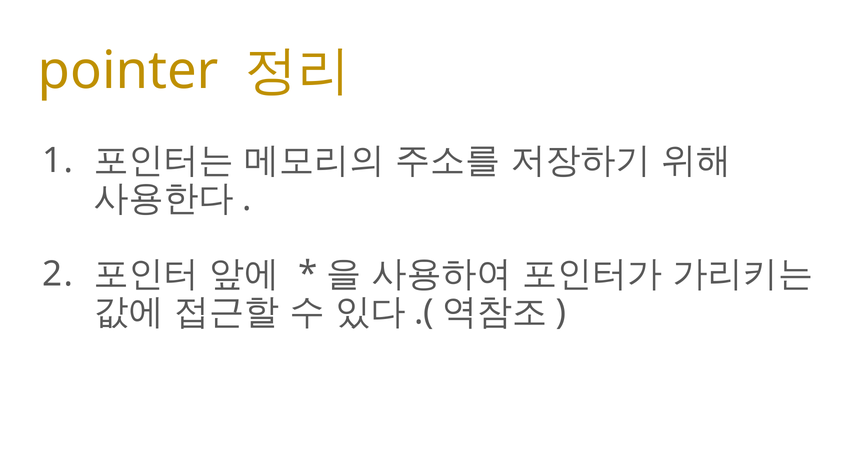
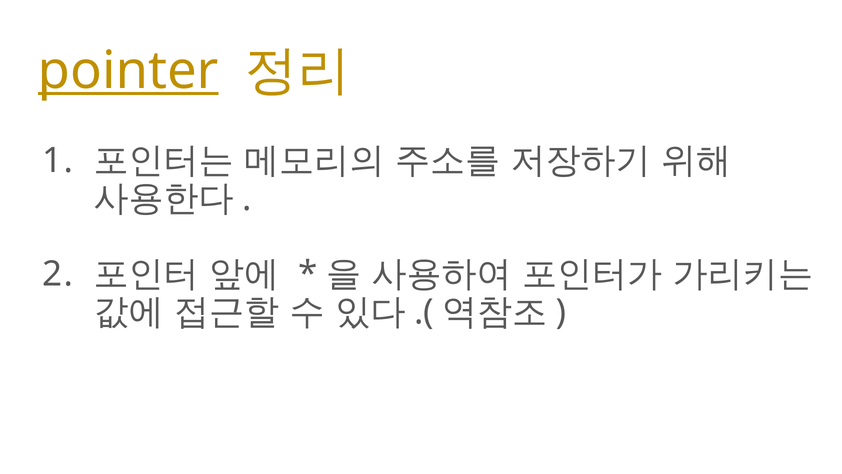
pointer underline: none -> present (128, 71)
